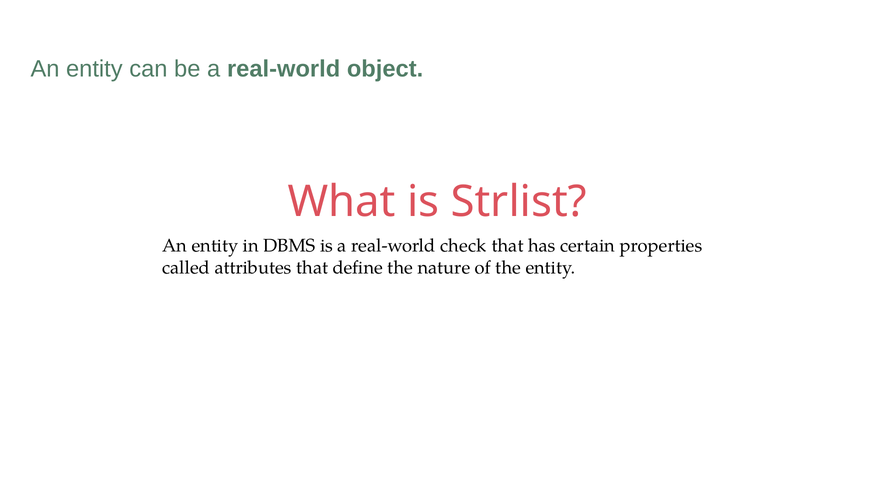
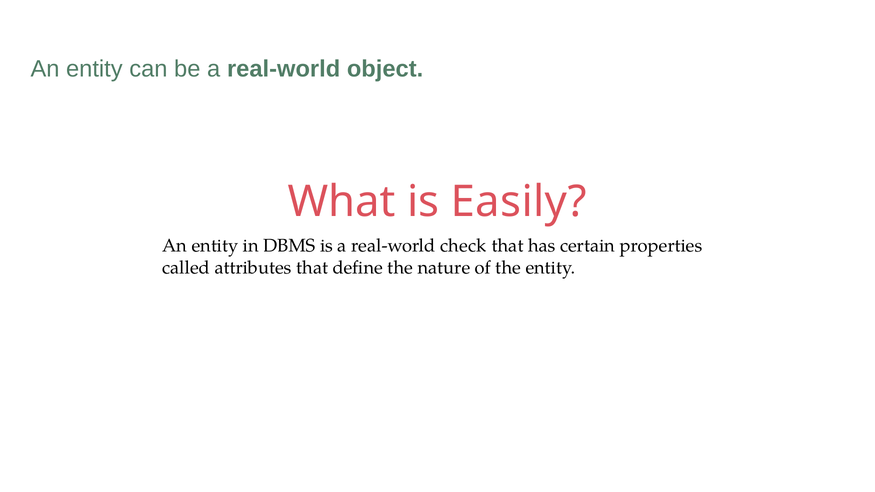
Strlist: Strlist -> Easily (519, 202)
